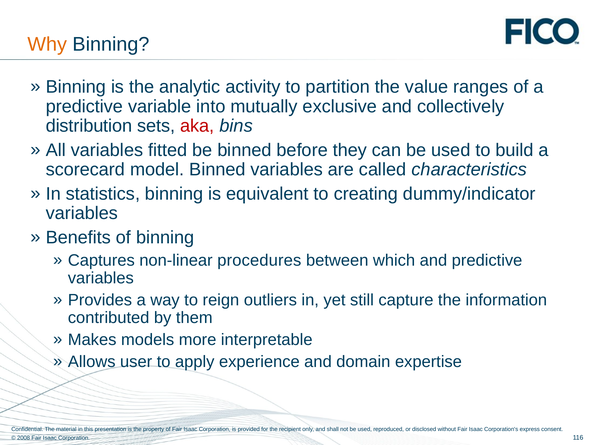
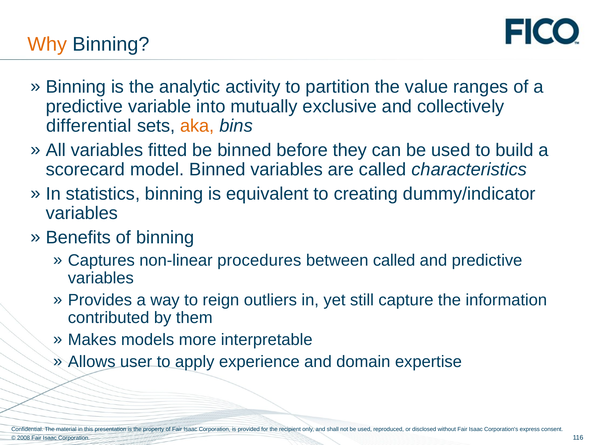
distribution: distribution -> differential (89, 126)
aka colour: red -> orange (197, 126)
between which: which -> called (394, 260)
